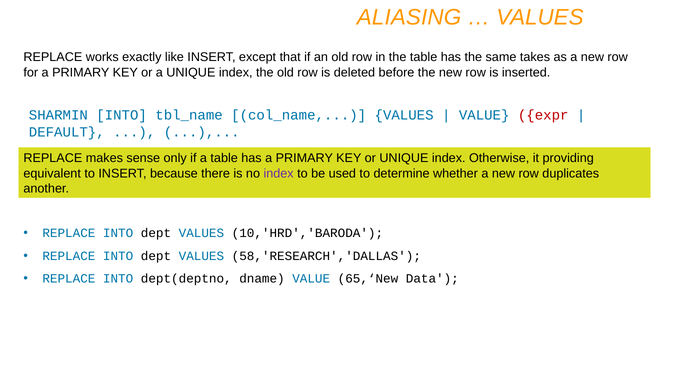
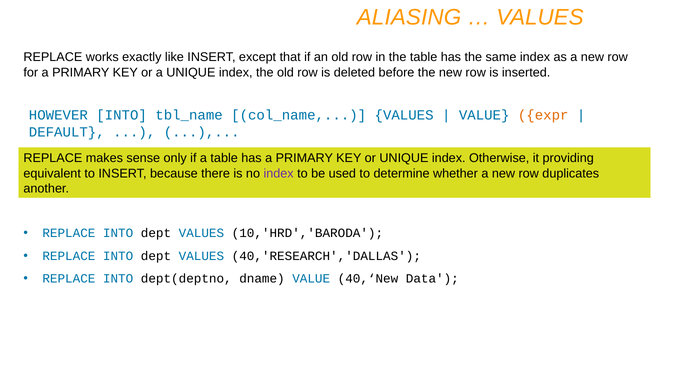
same takes: takes -> index (535, 57)
SHARMIN: SHARMIN -> HOWEVER (58, 115)
expr colour: red -> orange (543, 115)
58,'RESEARCH','DALLAS: 58,'RESEARCH','DALLAS -> 40,'RESEARCH','DALLAS (326, 256)
65,‘New: 65,‘New -> 40,‘New (368, 278)
